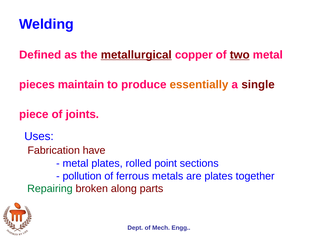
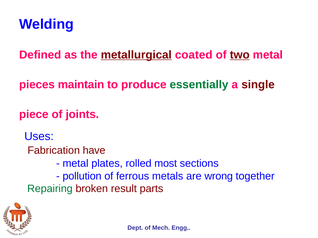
copper: copper -> coated (194, 55)
essentially colour: orange -> green (199, 85)
point: point -> most (166, 164)
are plates: plates -> wrong (219, 176)
along: along -> result (124, 189)
